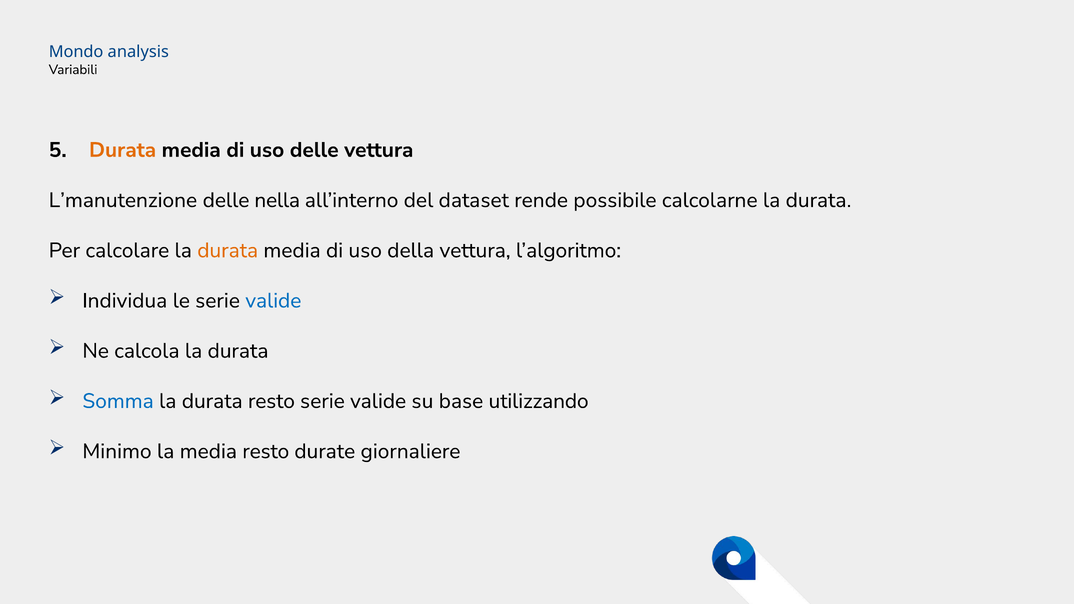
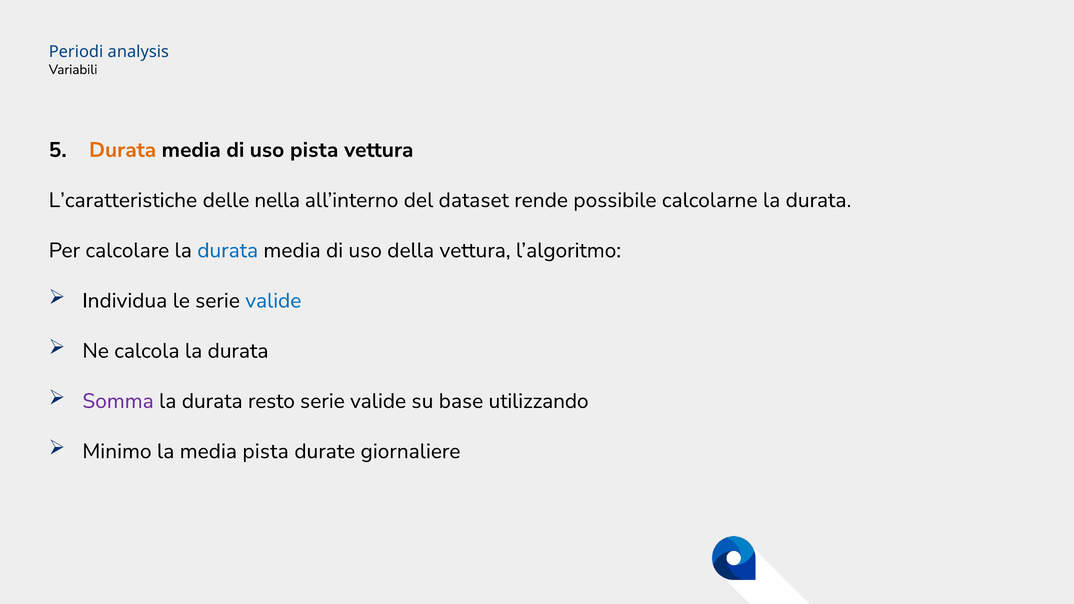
Mondo: Mondo -> Periodi (76, 52)
uso delle: delle -> pista (314, 150)
L’manutenzione: L’manutenzione -> L’caratteristiche (123, 200)
durata colour: orange -> blue (228, 250)
Somma colour: blue -> purple (118, 401)
media resto: resto -> pista (266, 451)
